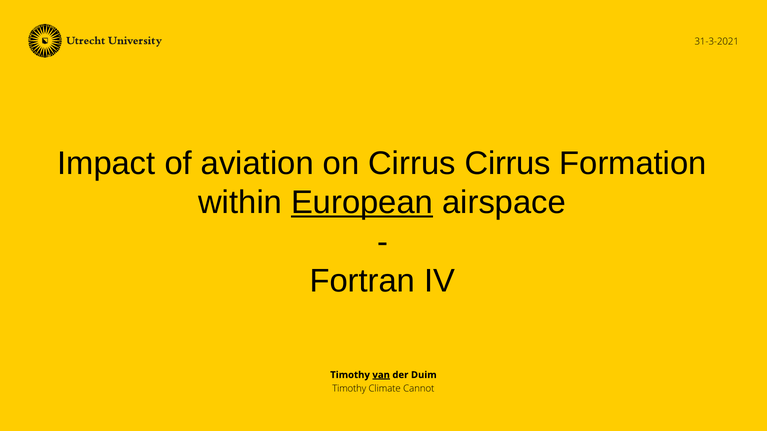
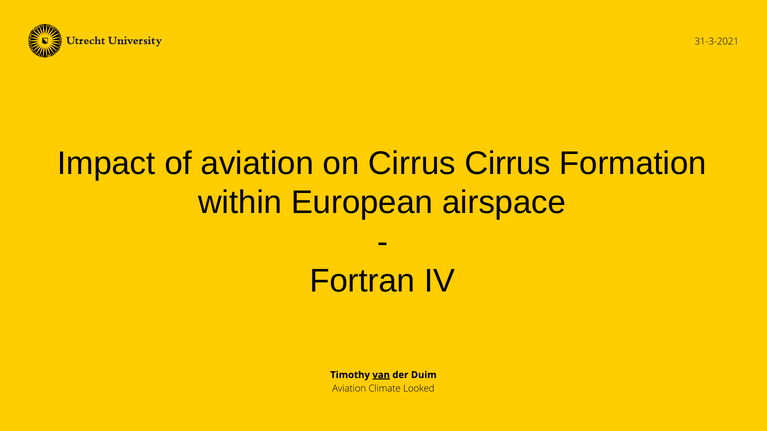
European underline: present -> none (362, 203)
Timothy: Timothy -> Aviation (349, 389)
Cannot: Cannot -> Looked (419, 389)
